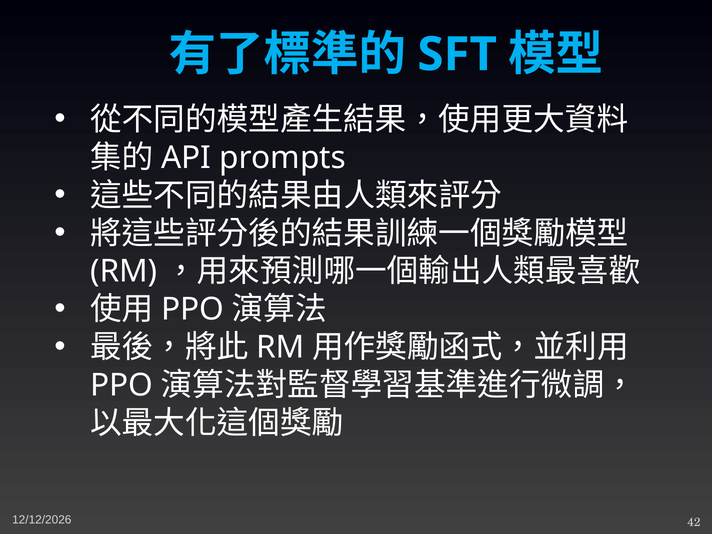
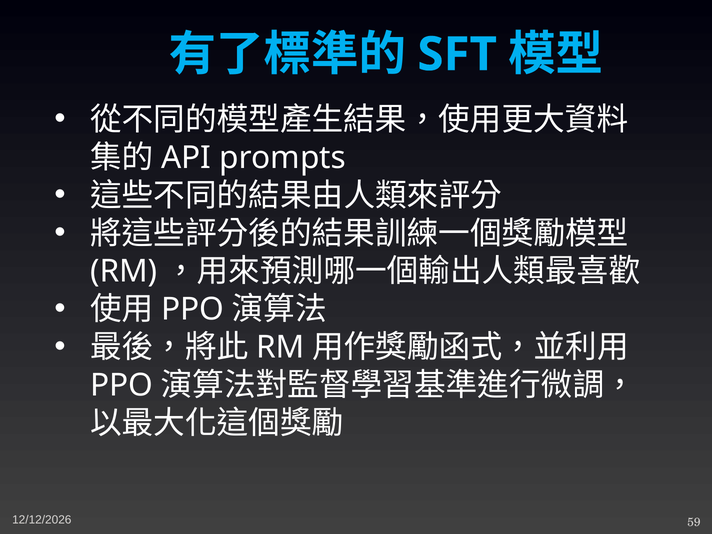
42: 42 -> 59 (694, 522)
